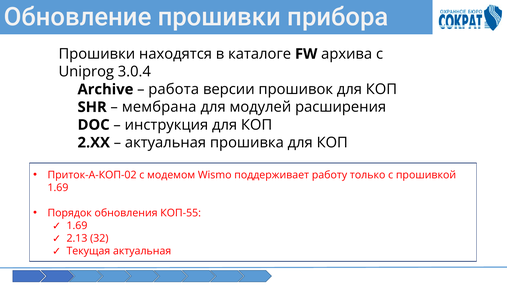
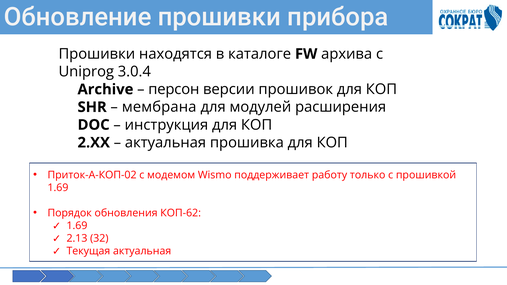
работа: работа -> персон (174, 89)
КОП-55: КОП-55 -> КОП-62 (181, 213)
